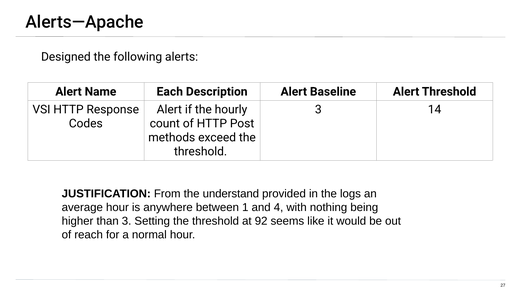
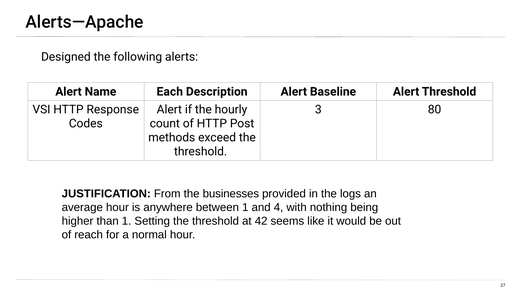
14: 14 -> 80 (435, 110)
understand: understand -> businesses (231, 194)
than 3: 3 -> 1 (127, 221)
92: 92 -> 42 (261, 221)
